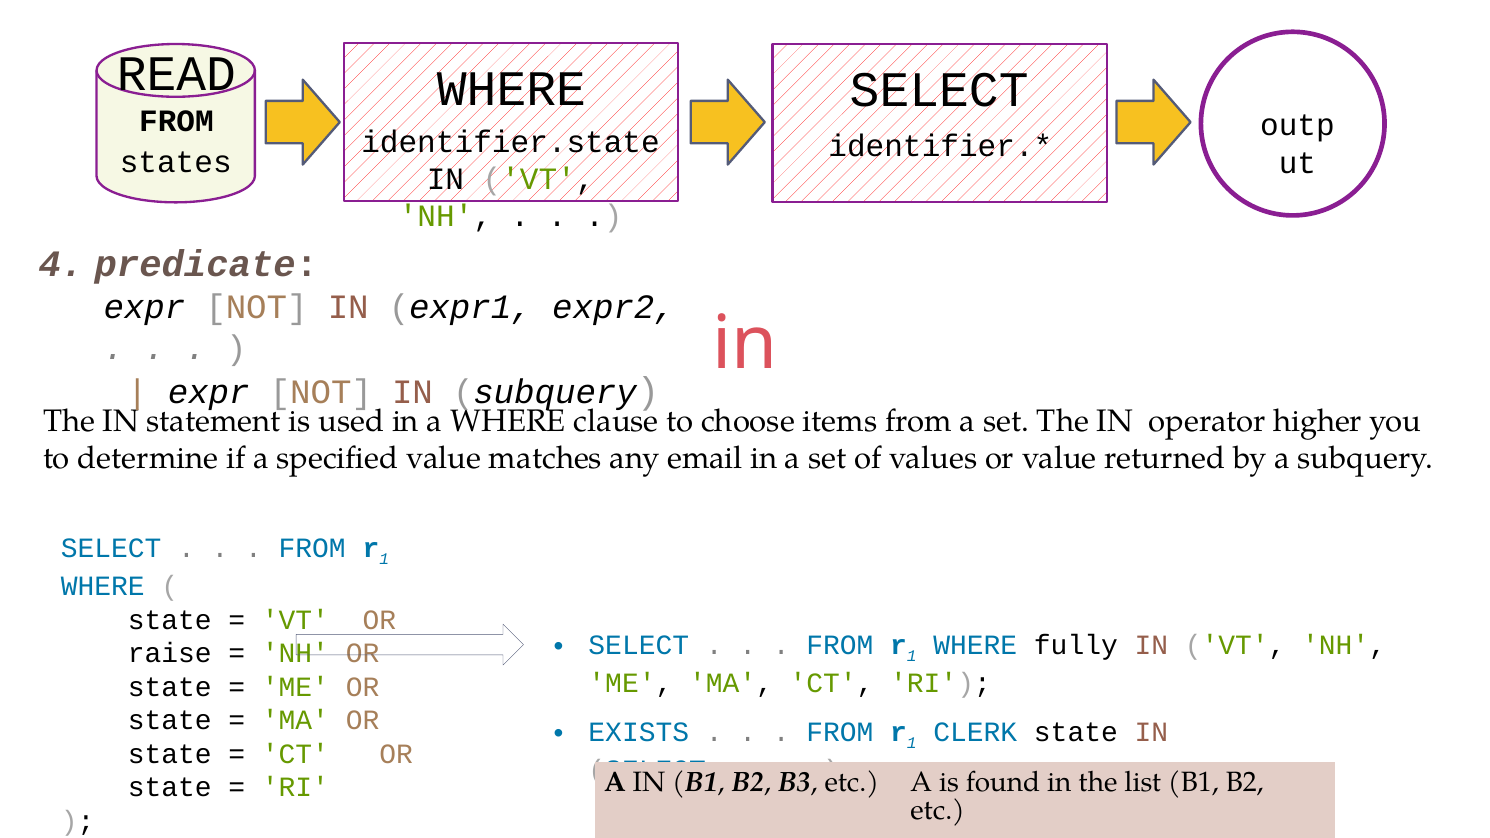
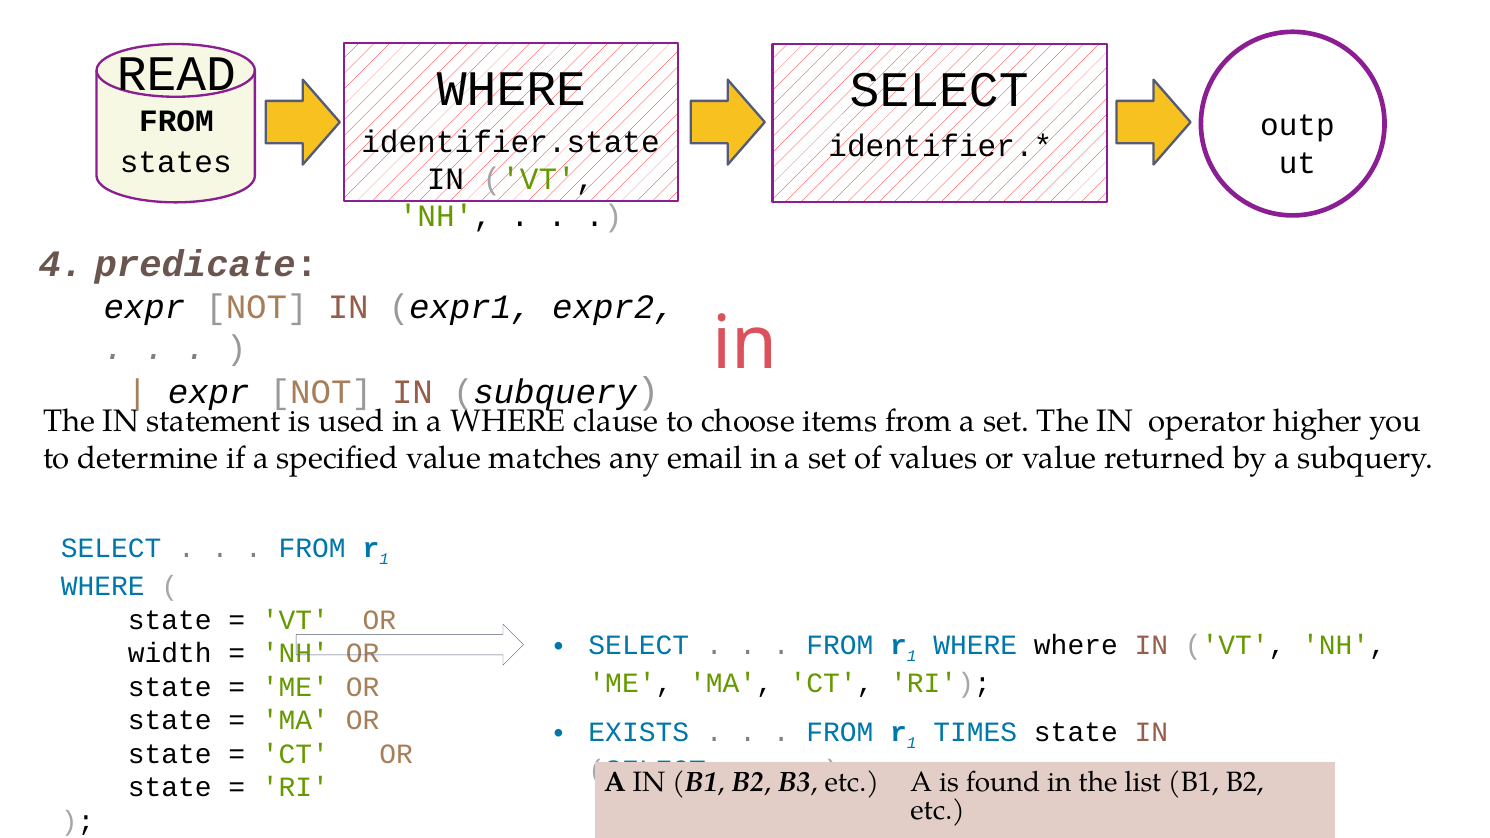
WHERE fully: fully -> where (1076, 646)
raise: raise -> width (170, 653)
CLERK: CLERK -> TIMES (975, 732)
